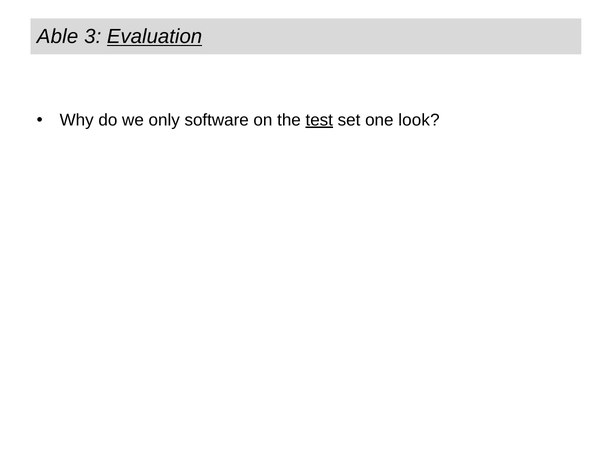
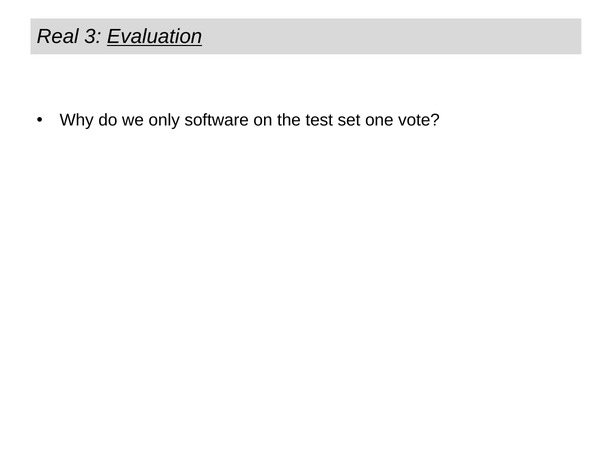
Able: Able -> Real (58, 37)
test underline: present -> none (319, 120)
look: look -> vote (419, 120)
